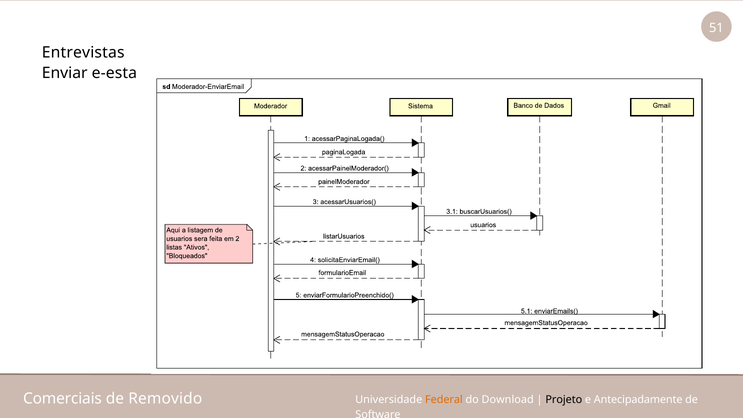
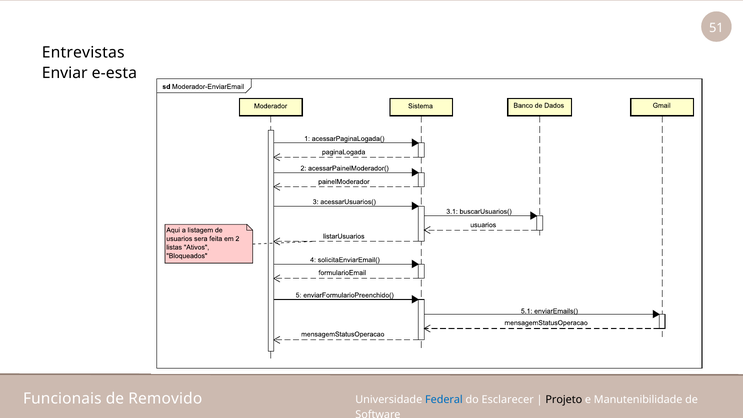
Comerciais: Comerciais -> Funcionais (62, 399)
Federal colour: orange -> blue (444, 399)
Download: Download -> Esclarecer (508, 399)
Antecipadamente: Antecipadamente -> Manutenibilidade (638, 399)
